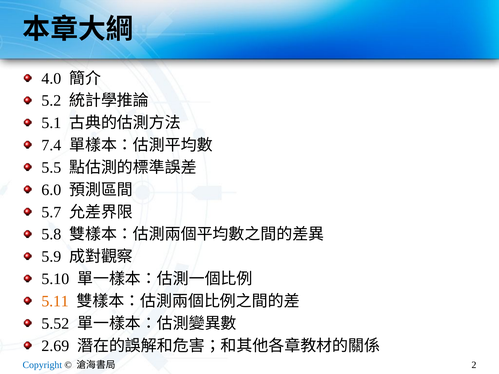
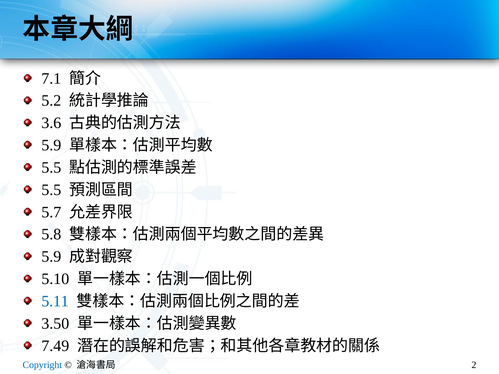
4.0: 4.0 -> 7.1 (51, 78)
5.1: 5.1 -> 3.6 (51, 123)
7.4: 7.4 -> 5.9 (51, 145)
6.0: 6.0 -> 5.5 (51, 190)
5.11 colour: orange -> blue (55, 301)
5.52: 5.52 -> 3.50 (55, 324)
2.69: 2.69 -> 7.49 (55, 346)
